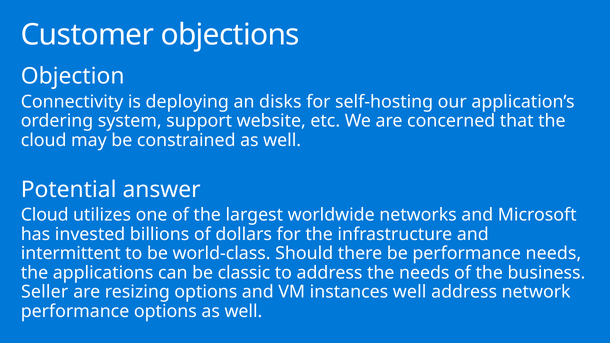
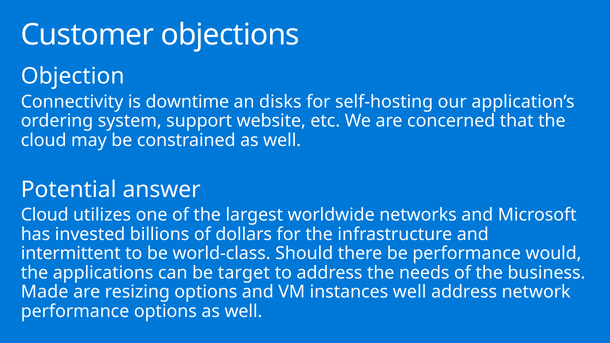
deploying: deploying -> downtime (187, 102)
performance needs: needs -> would (554, 254)
classic: classic -> target (244, 273)
Seller: Seller -> Made (45, 292)
